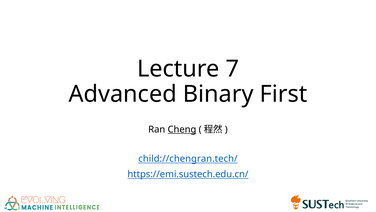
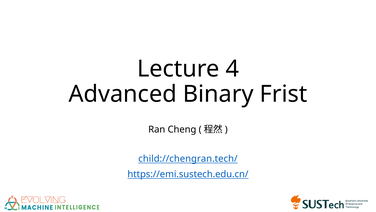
7: 7 -> 4 (232, 69)
First: First -> Frist (283, 94)
Cheng underline: present -> none (182, 129)
